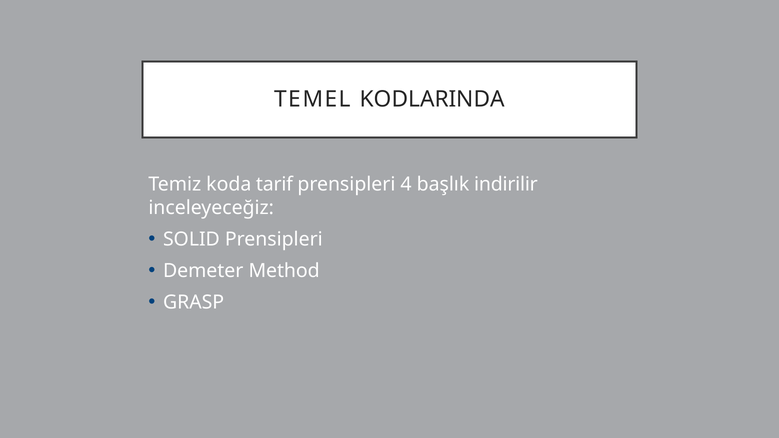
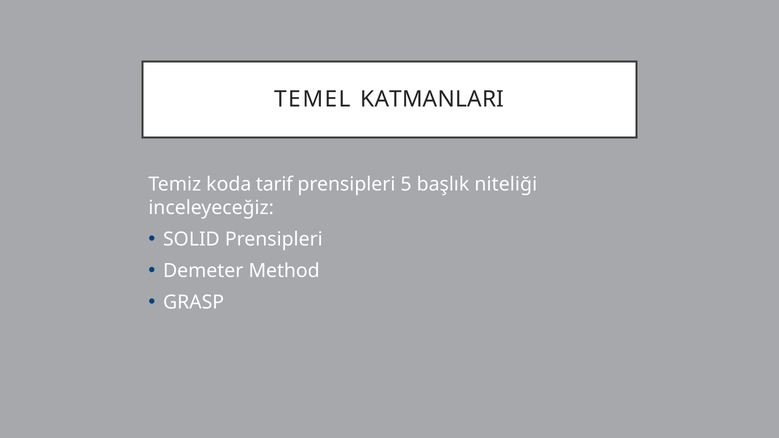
KODLARINDA: KODLARINDA -> KATMANLARI (432, 99)
4: 4 -> 5 (406, 185)
indirilir: indirilir -> niteliği (506, 185)
